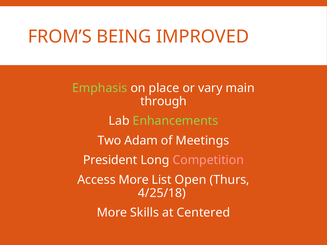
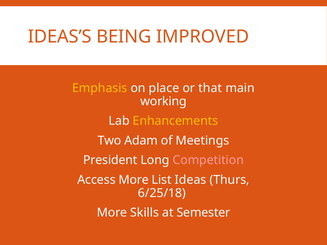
FROM’S: FROM’S -> IDEAS’S (60, 37)
Emphasis colour: light green -> yellow (100, 88)
vary: vary -> that (210, 88)
through: through -> working (164, 101)
Enhancements colour: light green -> yellow (175, 121)
Open: Open -> Ideas (191, 180)
4/25/18: 4/25/18 -> 6/25/18 (162, 193)
Centered: Centered -> Semester (203, 213)
